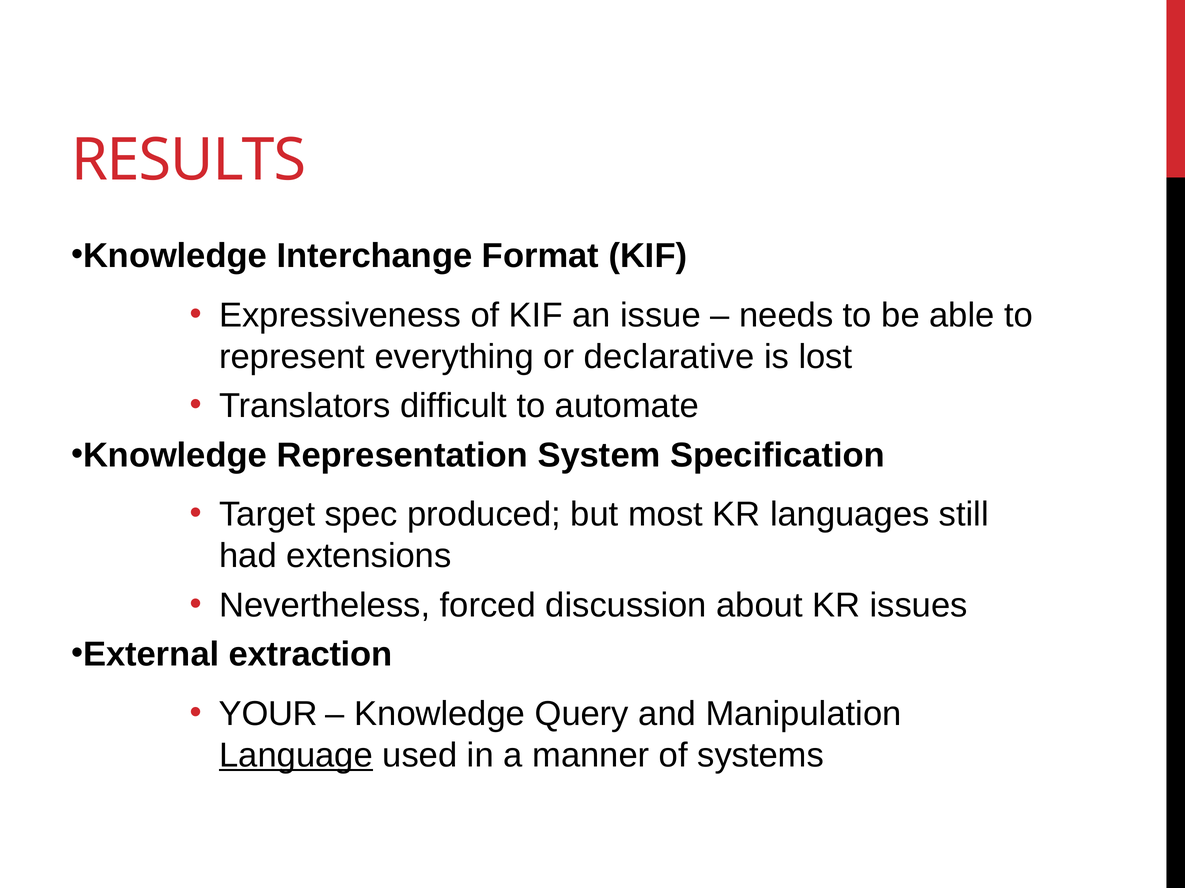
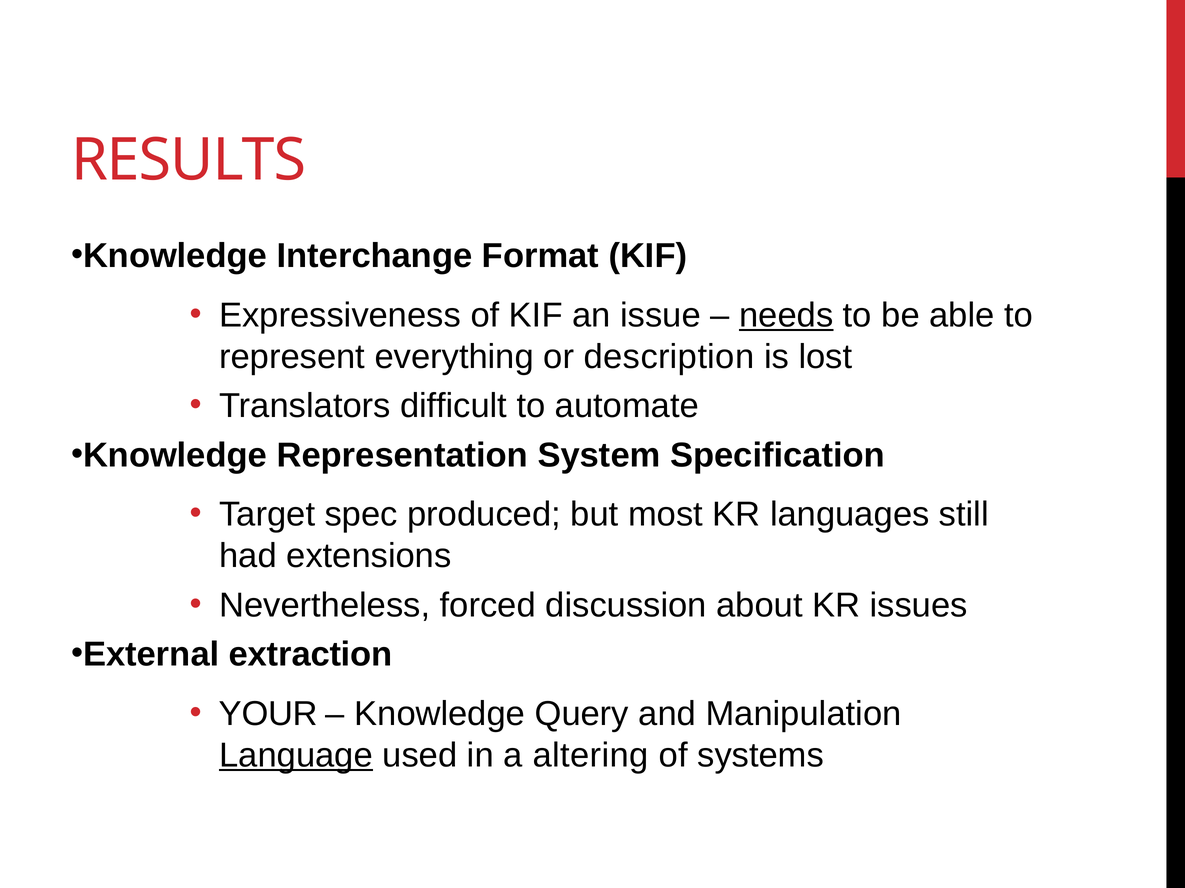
needs underline: none -> present (786, 315)
declarative: declarative -> description (669, 357)
manner: manner -> altering (591, 756)
